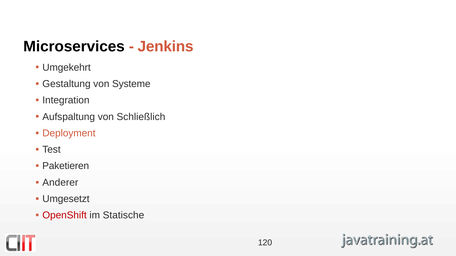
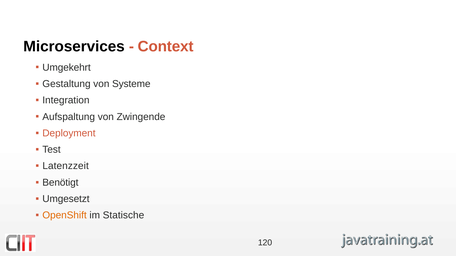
Jenkins: Jenkins -> Context (166, 47)
Schließlich: Schließlich -> Zwingende (141, 117)
Paketieren: Paketieren -> Latenzzeit (66, 166)
Anderer: Anderer -> Benötigt (60, 183)
OpenShift colour: red -> orange (65, 216)
